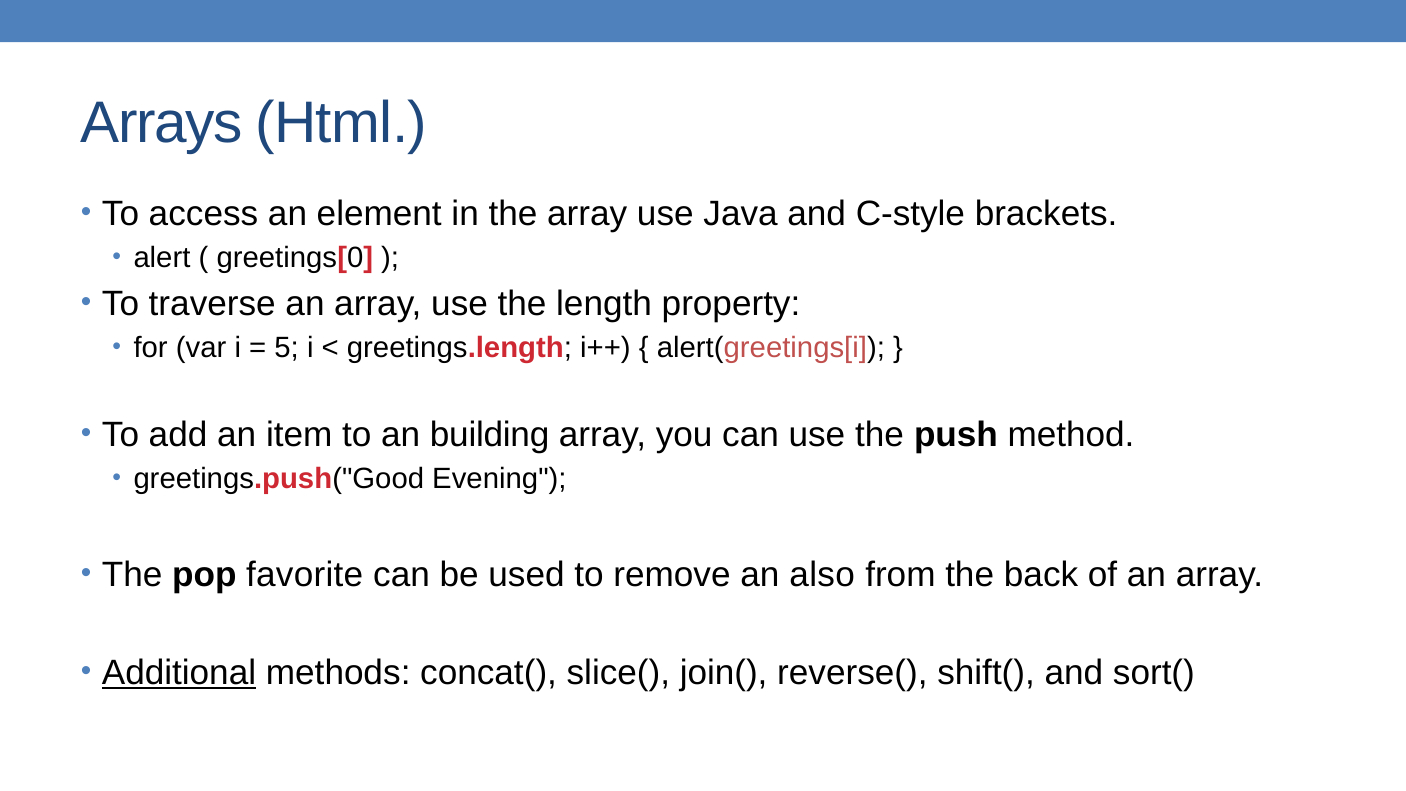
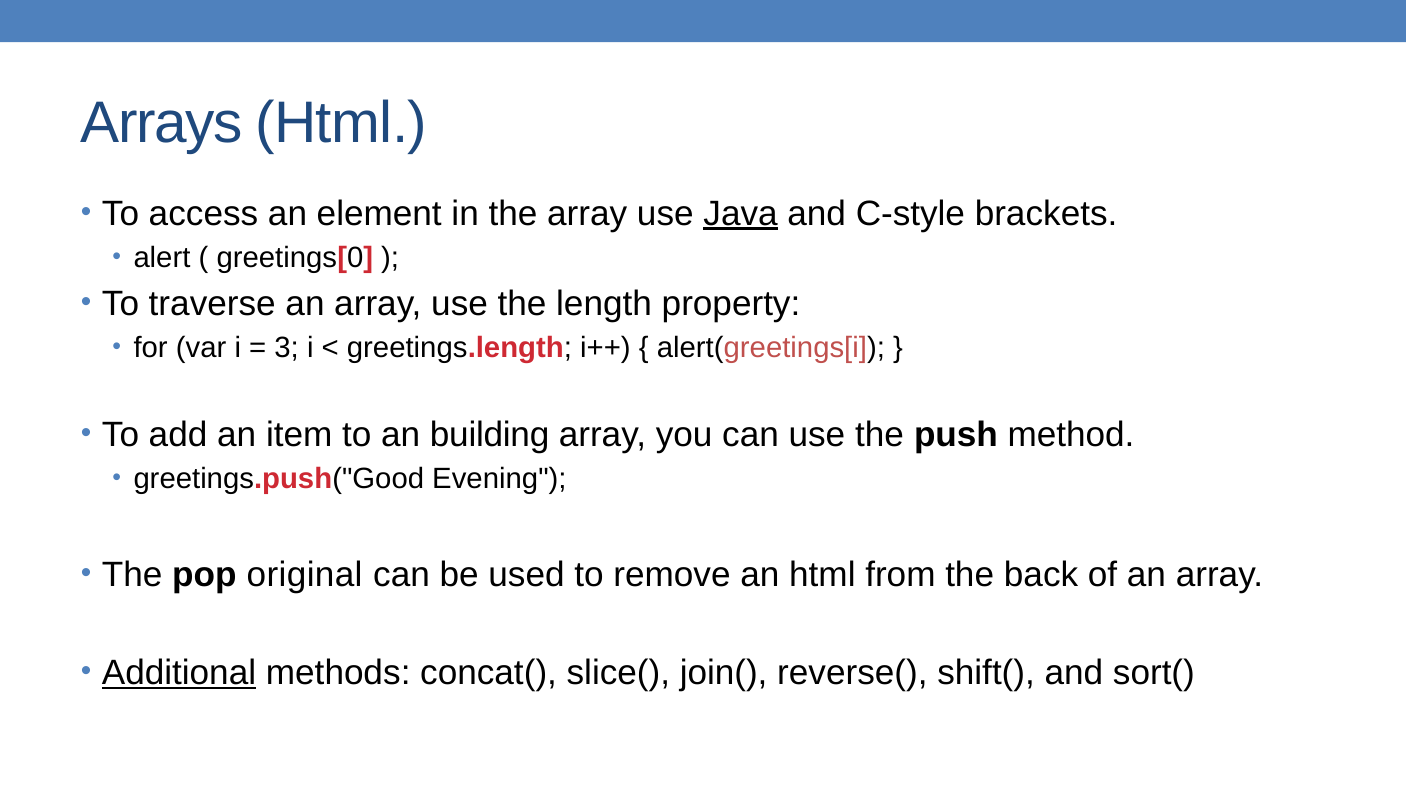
Java underline: none -> present (741, 213)
5: 5 -> 3 (287, 348)
favorite: favorite -> original (305, 574)
an also: also -> html (822, 574)
